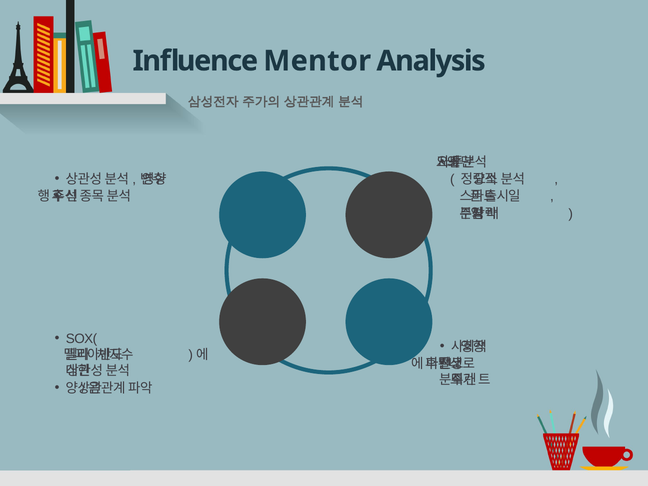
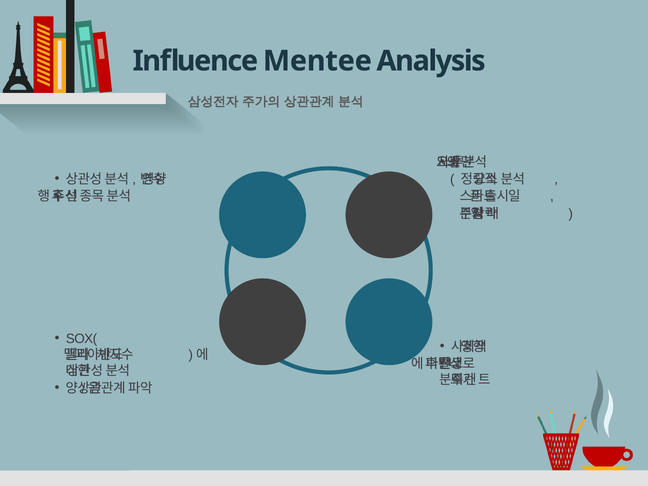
Mentor: Mentor -> Mentee (317, 61)
